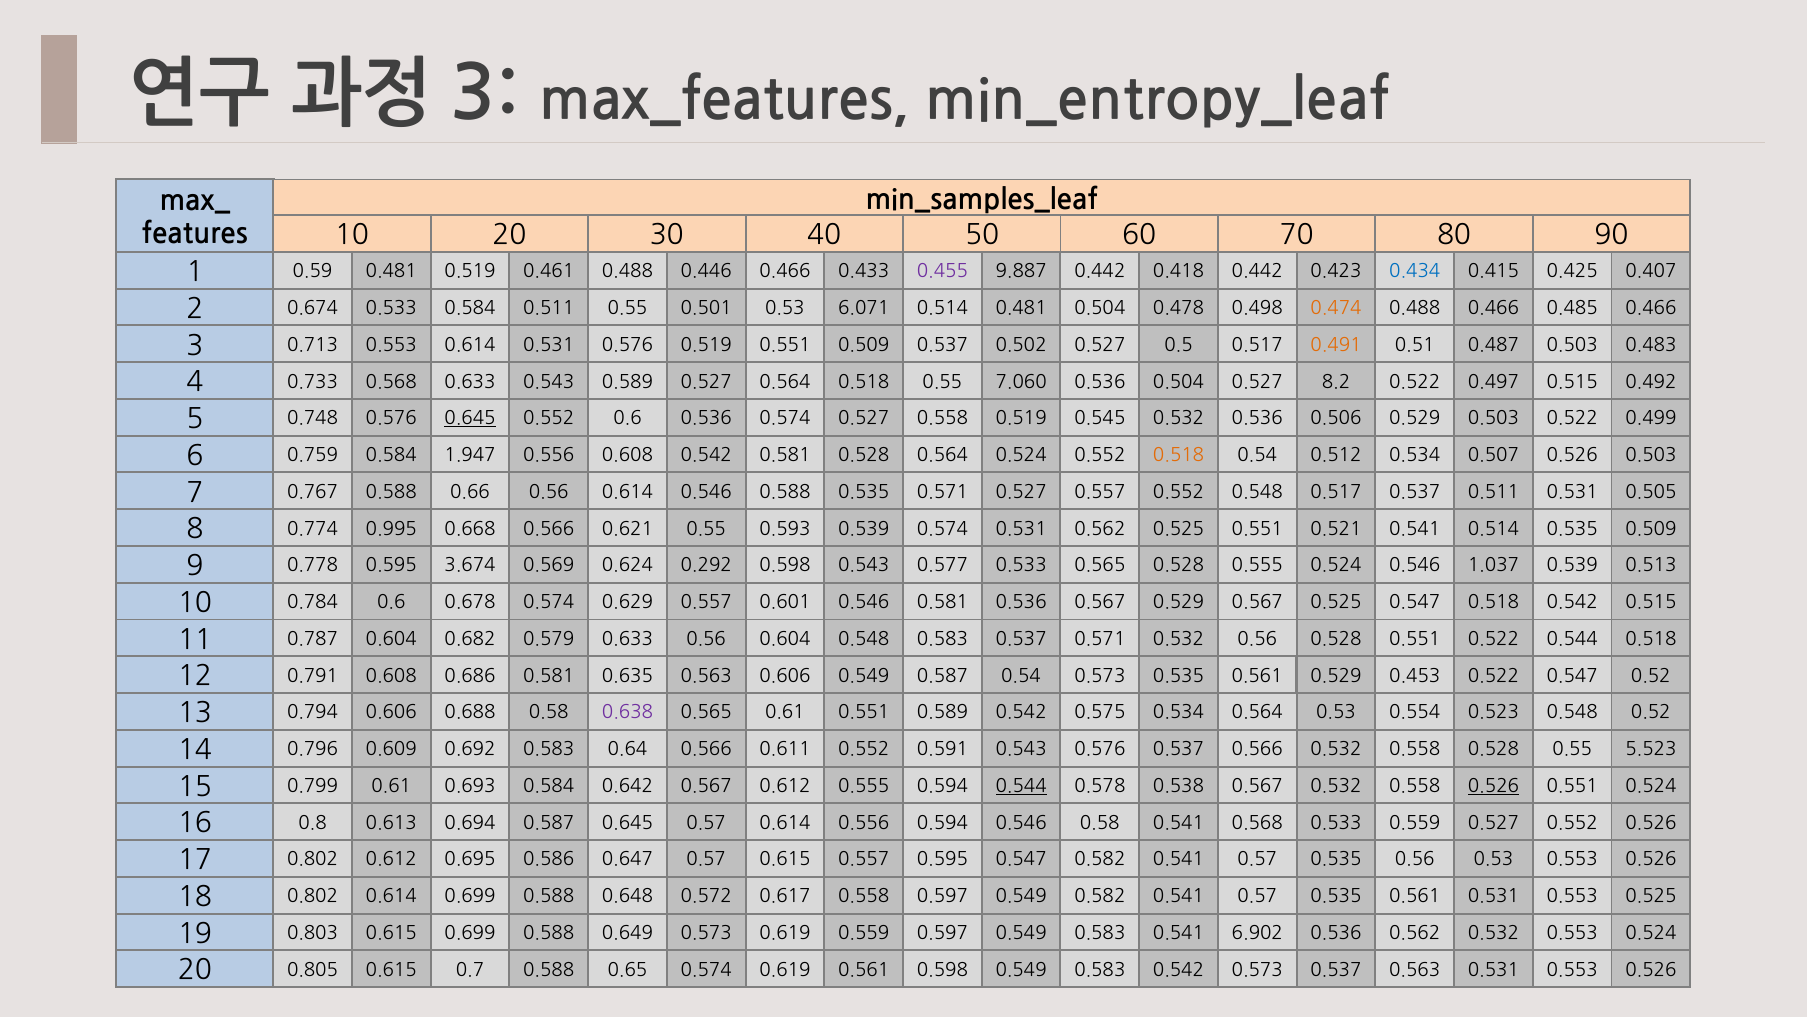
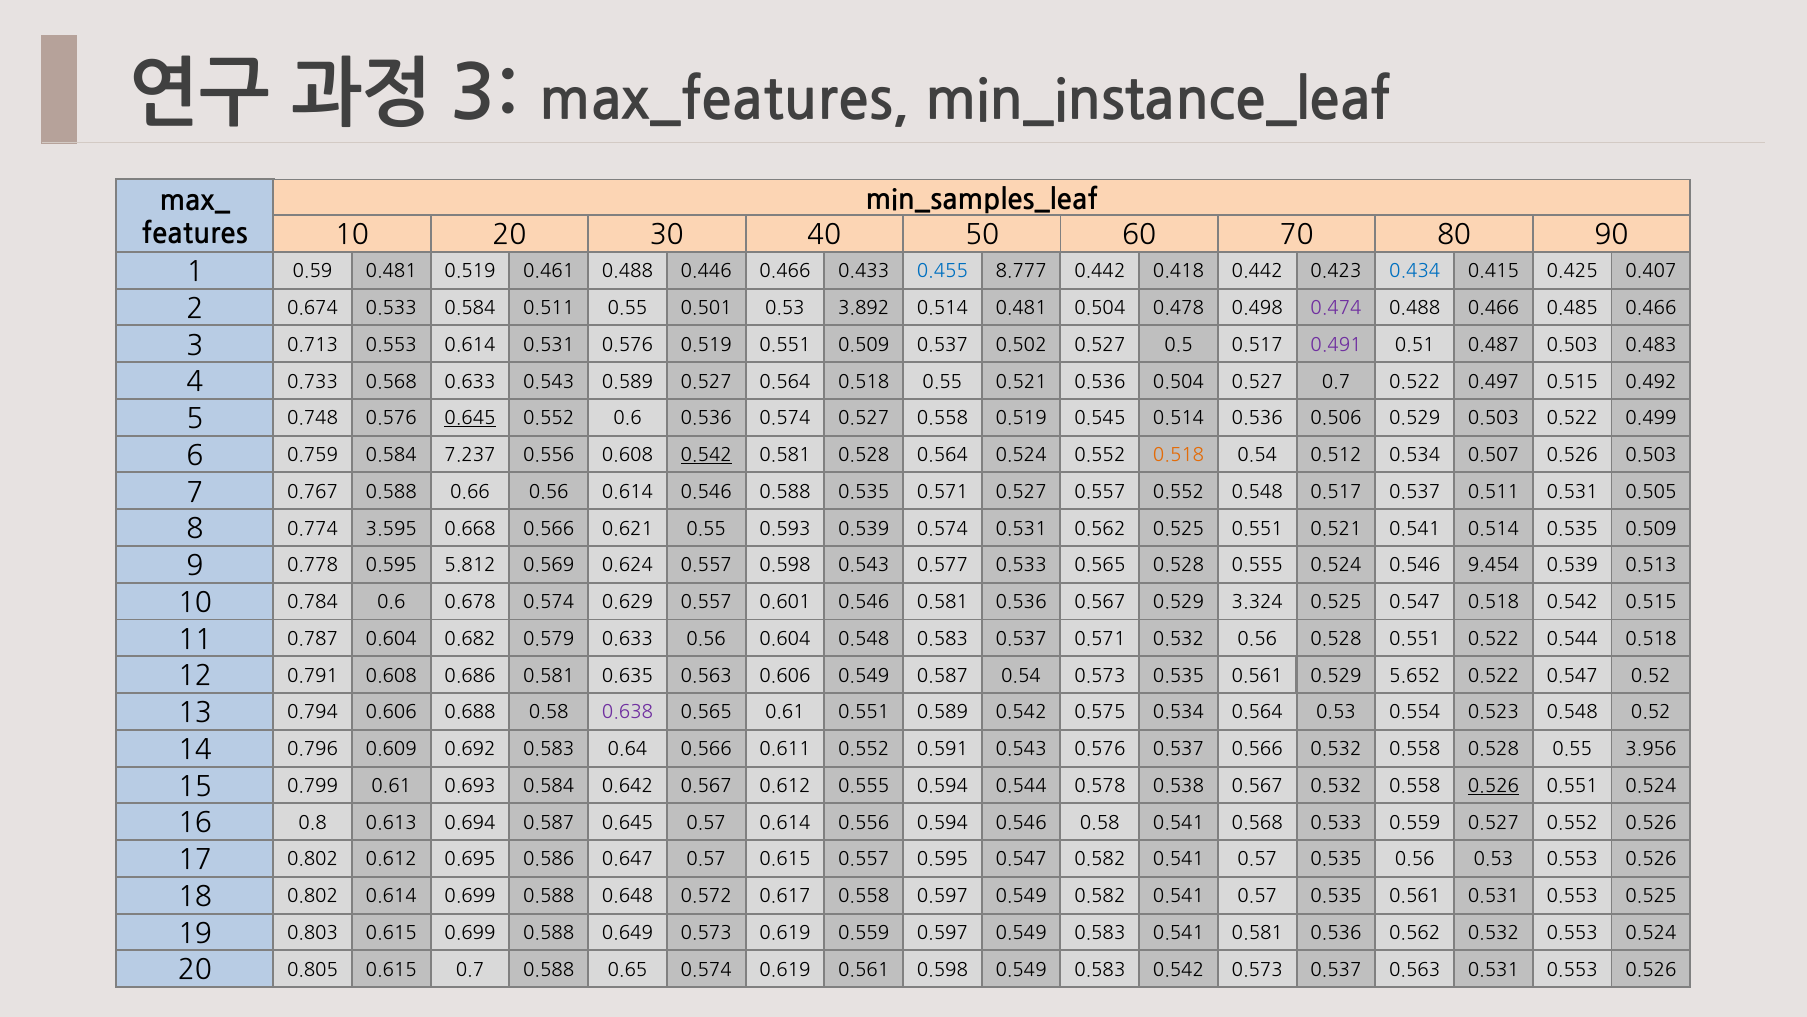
min_entropy_leaf: min_entropy_leaf -> min_instance_leaf (1158, 101)
0.455 colour: purple -> blue (942, 272)
9.887: 9.887 -> 8.777 (1021, 271)
6.071: 6.071 -> 3.892 (864, 308)
0.474 colour: orange -> purple (1336, 308)
0.491 colour: orange -> purple (1336, 345)
0.518 7.060: 7.060 -> 0.521 (1021, 382)
0.504 8.2: 8.2 -> 0.7 (1336, 382)
0.519 0.532: 0.532 -> 0.514 (1179, 418)
1.947: 1.947 -> 7.237 (470, 455)
0.542 underline: none -> present (706, 455)
0.995: 0.995 -> 3.595 (391, 529)
3.674: 3.674 -> 5.812 (470, 565)
0.569 0.292: 0.292 -> 0.557 (706, 565)
1.037: 1.037 -> 9.454 (1493, 565)
0.567 0.567: 0.567 -> 3.324 (1257, 602)
0.453: 0.453 -> 5.652 (1415, 676)
5.523: 5.523 -> 3.956 (1651, 749)
0.544 underline: present -> none (1021, 786)
0.583 6.902: 6.902 -> 0.581 (1257, 933)
